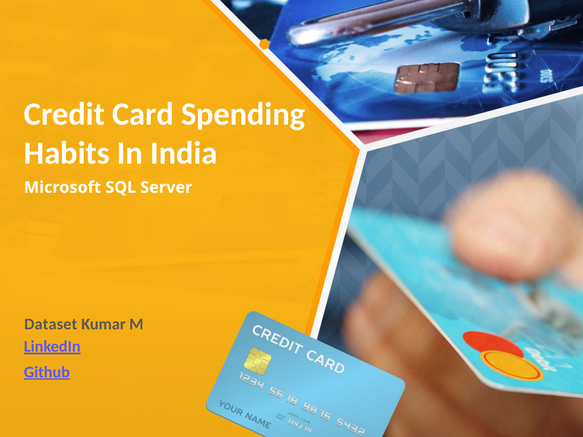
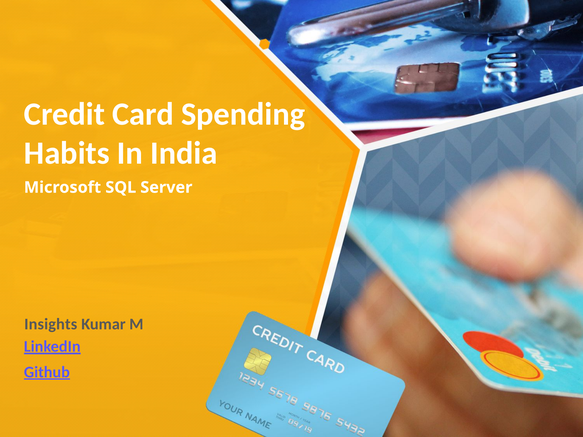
Dataset: Dataset -> Insights (51, 324)
